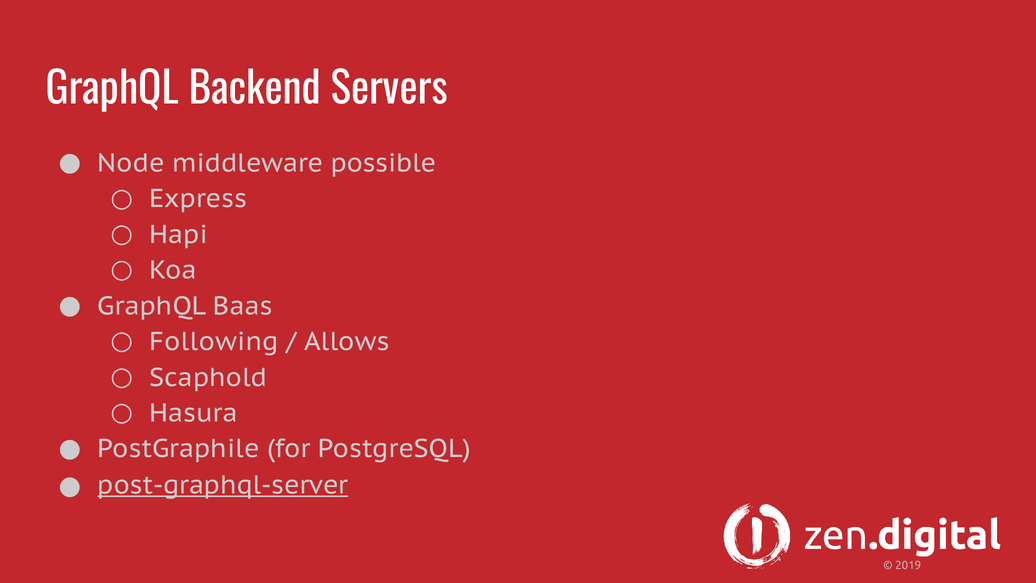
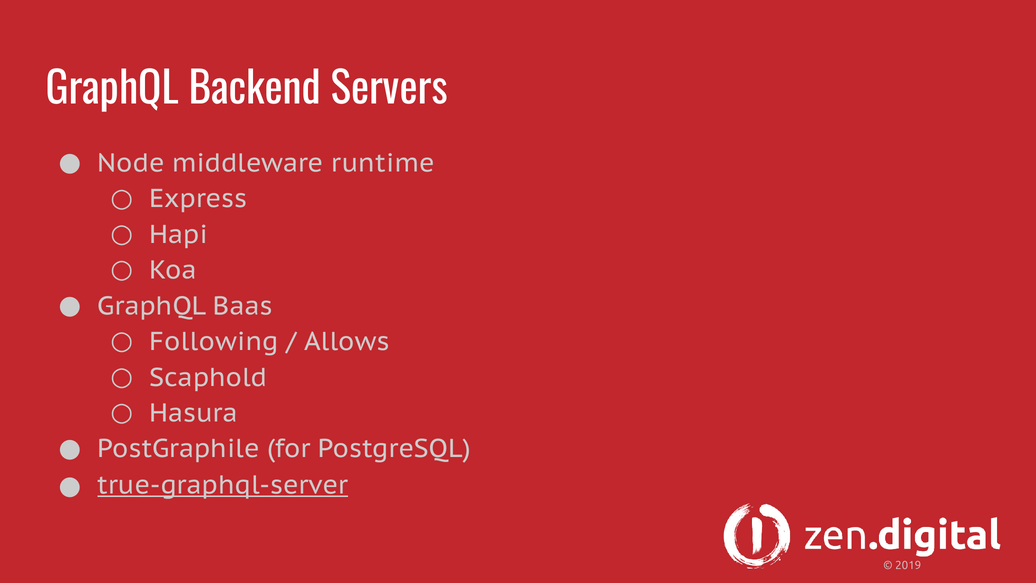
possible: possible -> runtime (383, 163)
post-graphql-server: post-graphql-server -> true-graphql-server (223, 485)
